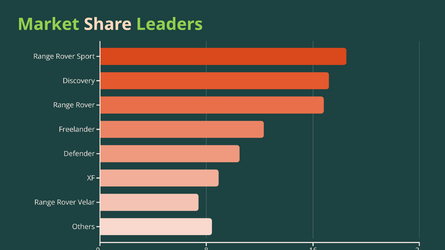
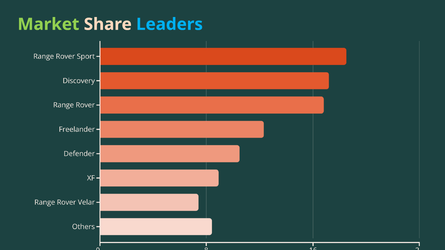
Leaders colour: light green -> light blue (170, 24)
